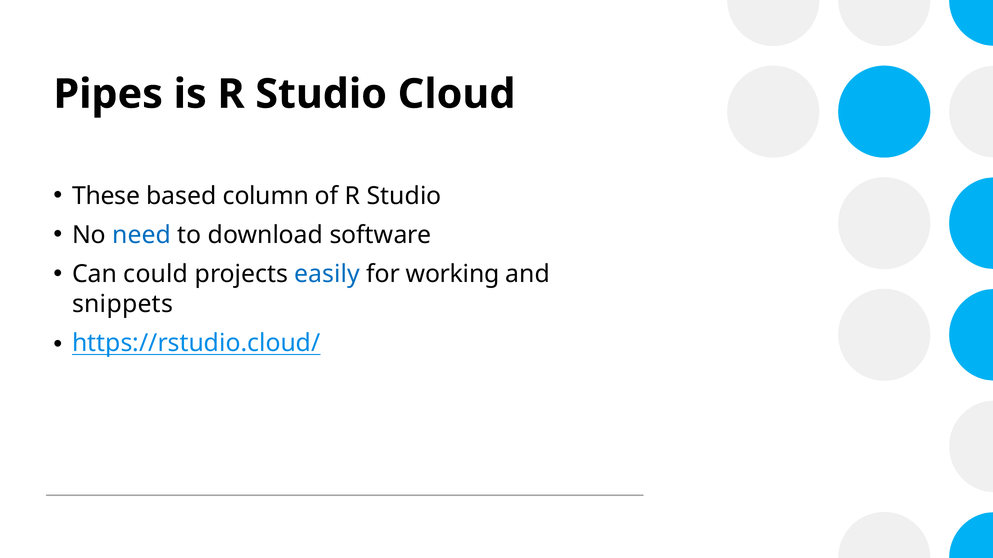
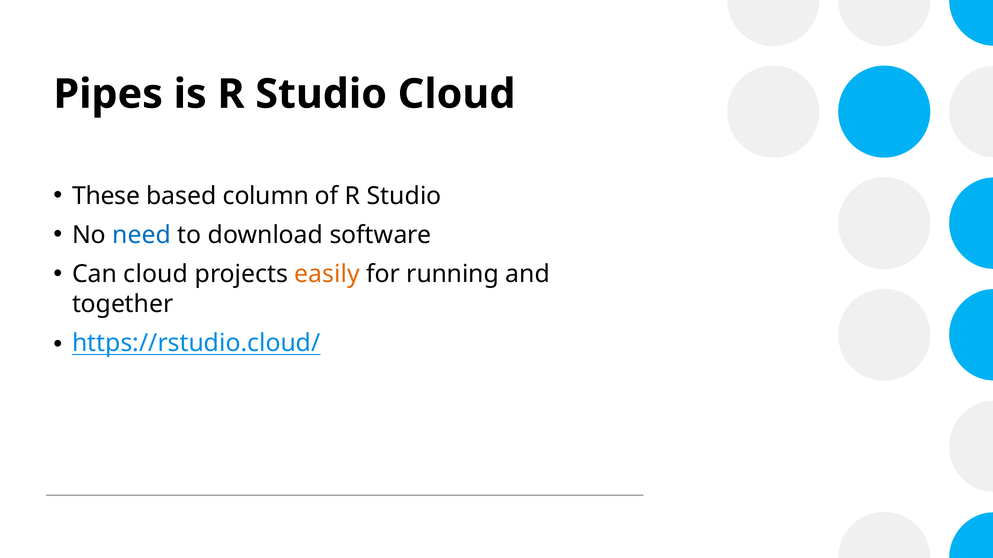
Can could: could -> cloud (156, 275)
easily colour: blue -> orange (327, 275)
working: working -> running (453, 275)
snippets: snippets -> together (123, 304)
